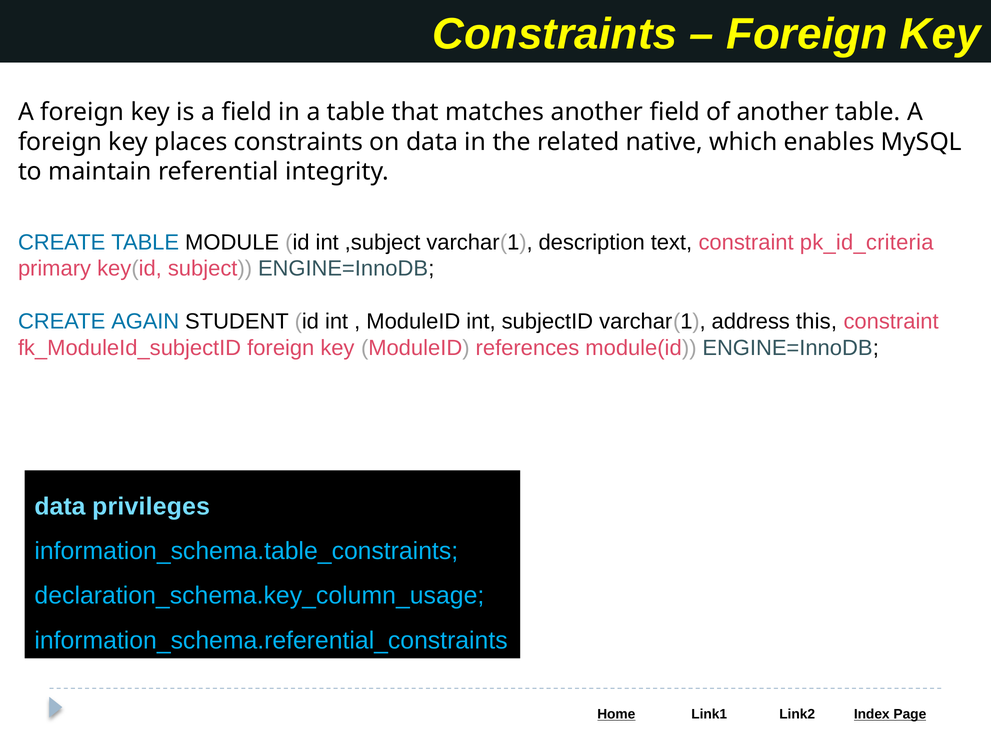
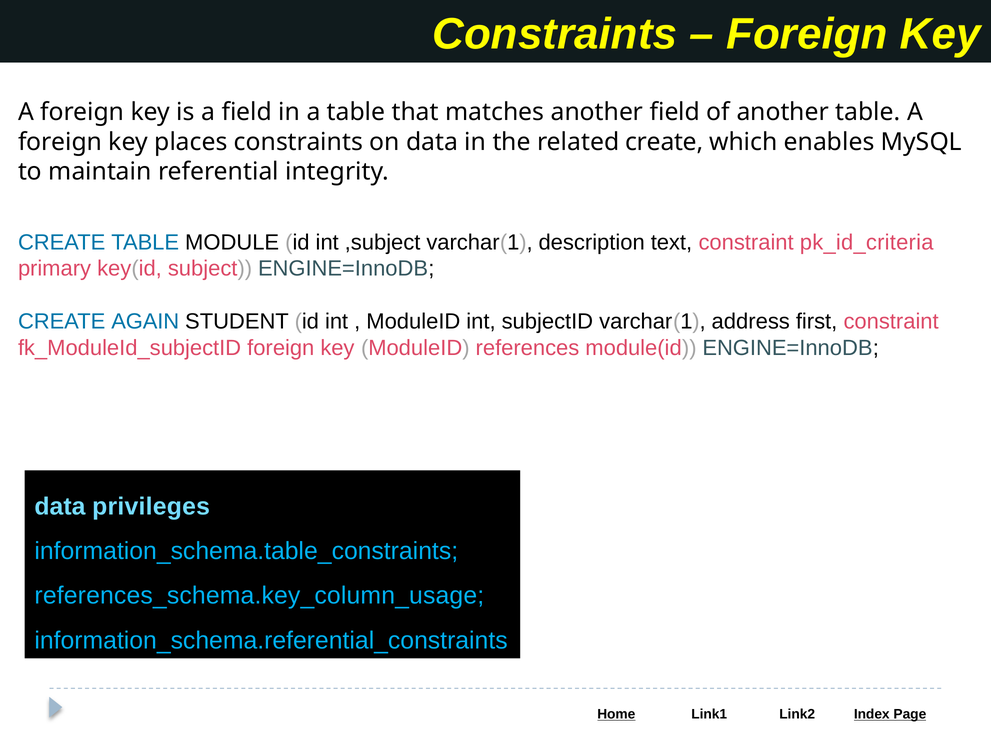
related native: native -> create (664, 142)
this: this -> first (817, 322)
declaration_schema.key_column_usage: declaration_schema.key_column_usage -> references_schema.key_column_usage (259, 596)
